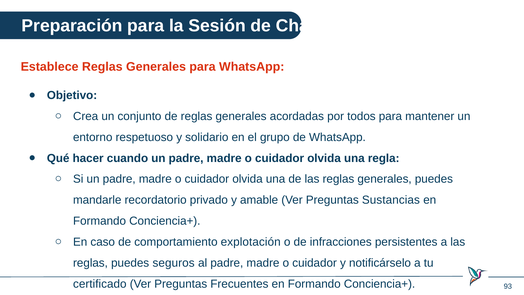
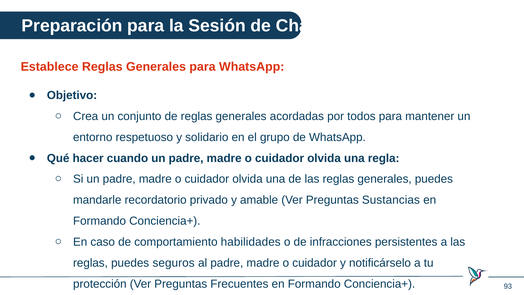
explotación: explotación -> habilidades (251, 242)
certificado: certificado -> protección (100, 284)
